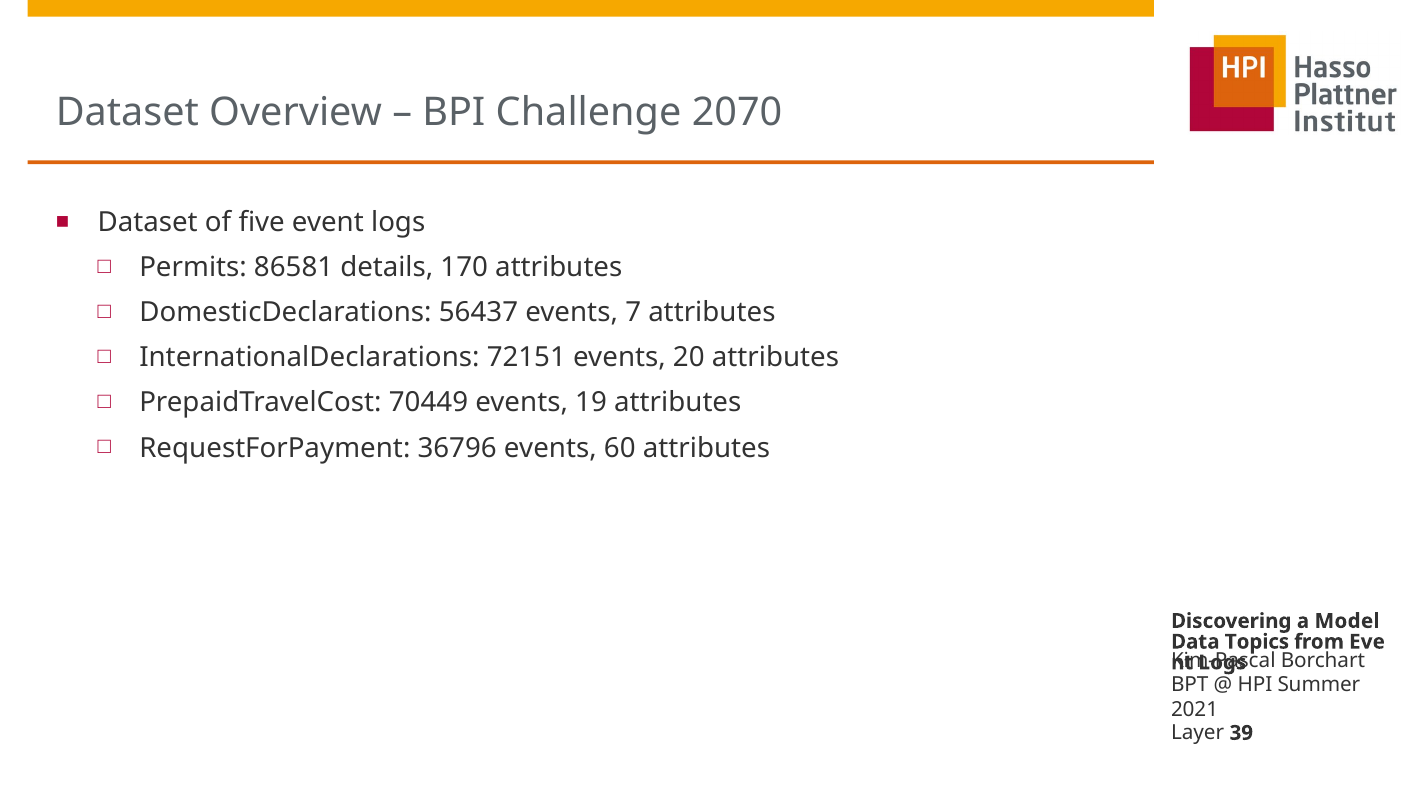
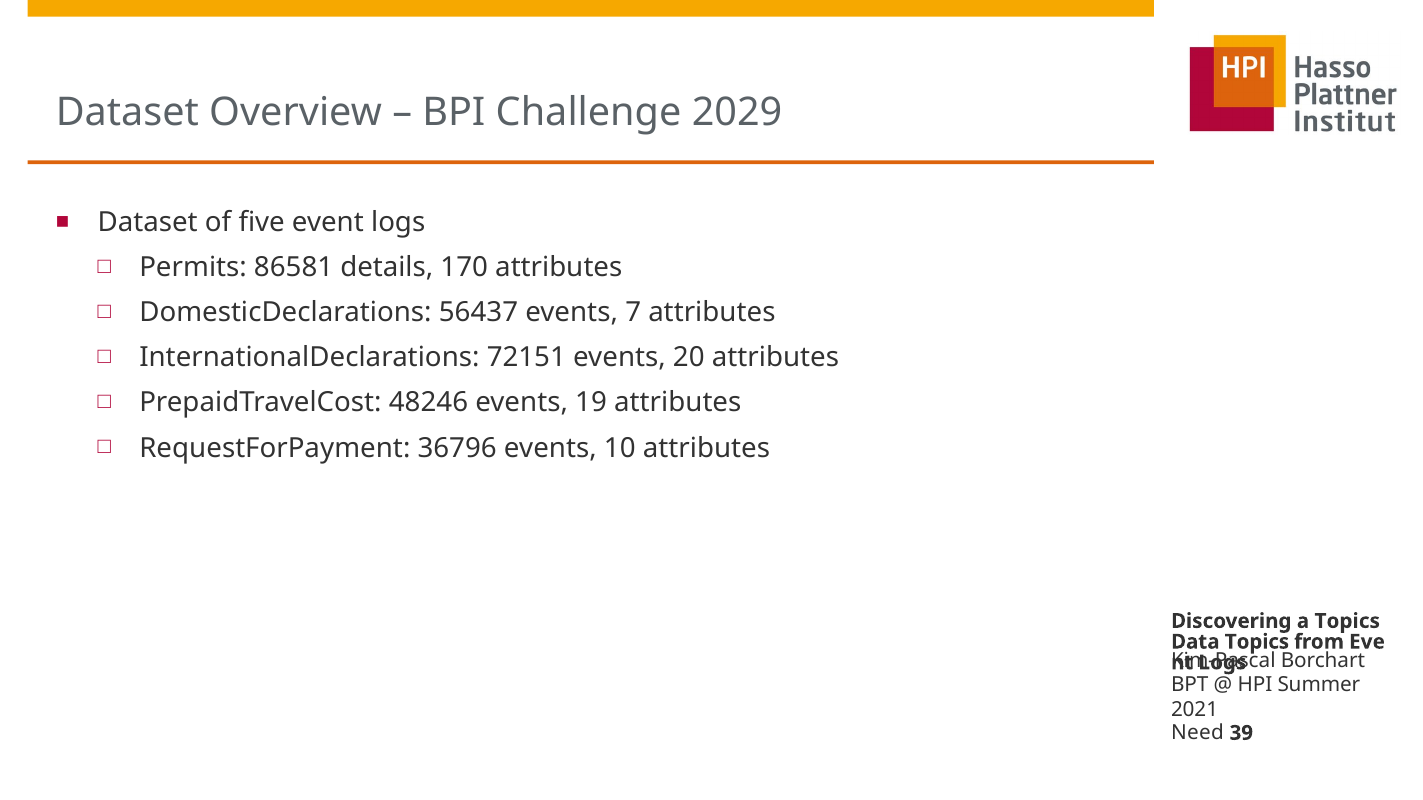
2070: 2070 -> 2029 (737, 112)
70449: 70449 -> 48246 (428, 403)
60: 60 -> 10 (620, 448)
a Model: Model -> Topics (1347, 621)
Layer: Layer -> Need (1197, 733)
